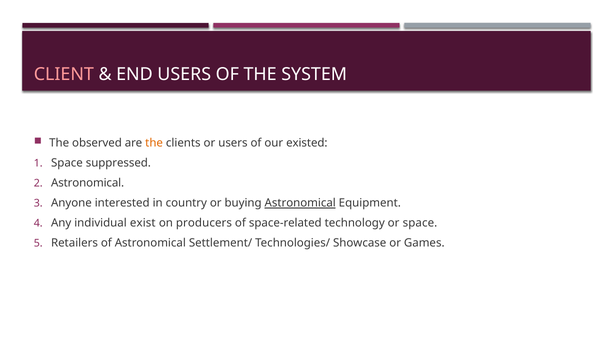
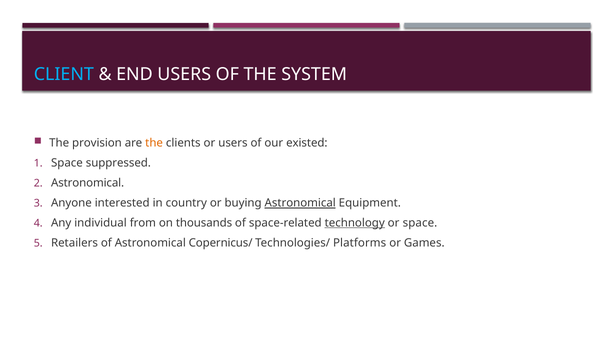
CLIENT colour: pink -> light blue (64, 74)
observed: observed -> provision (97, 143)
exist: exist -> from (143, 223)
producers: producers -> thousands (204, 223)
technology underline: none -> present (355, 223)
Settlement/: Settlement/ -> Copernicus/ (221, 243)
Showcase: Showcase -> Platforms (360, 243)
